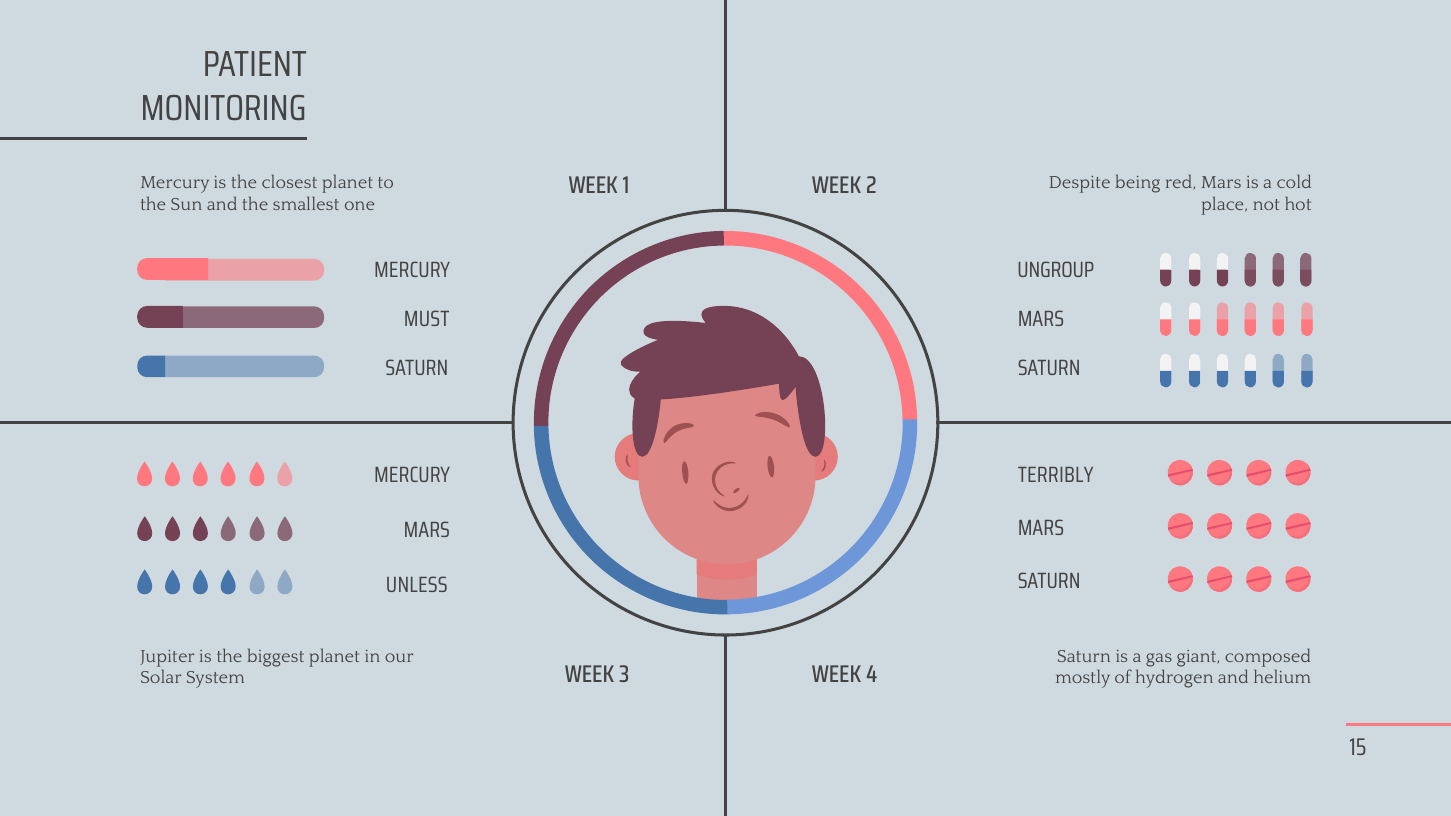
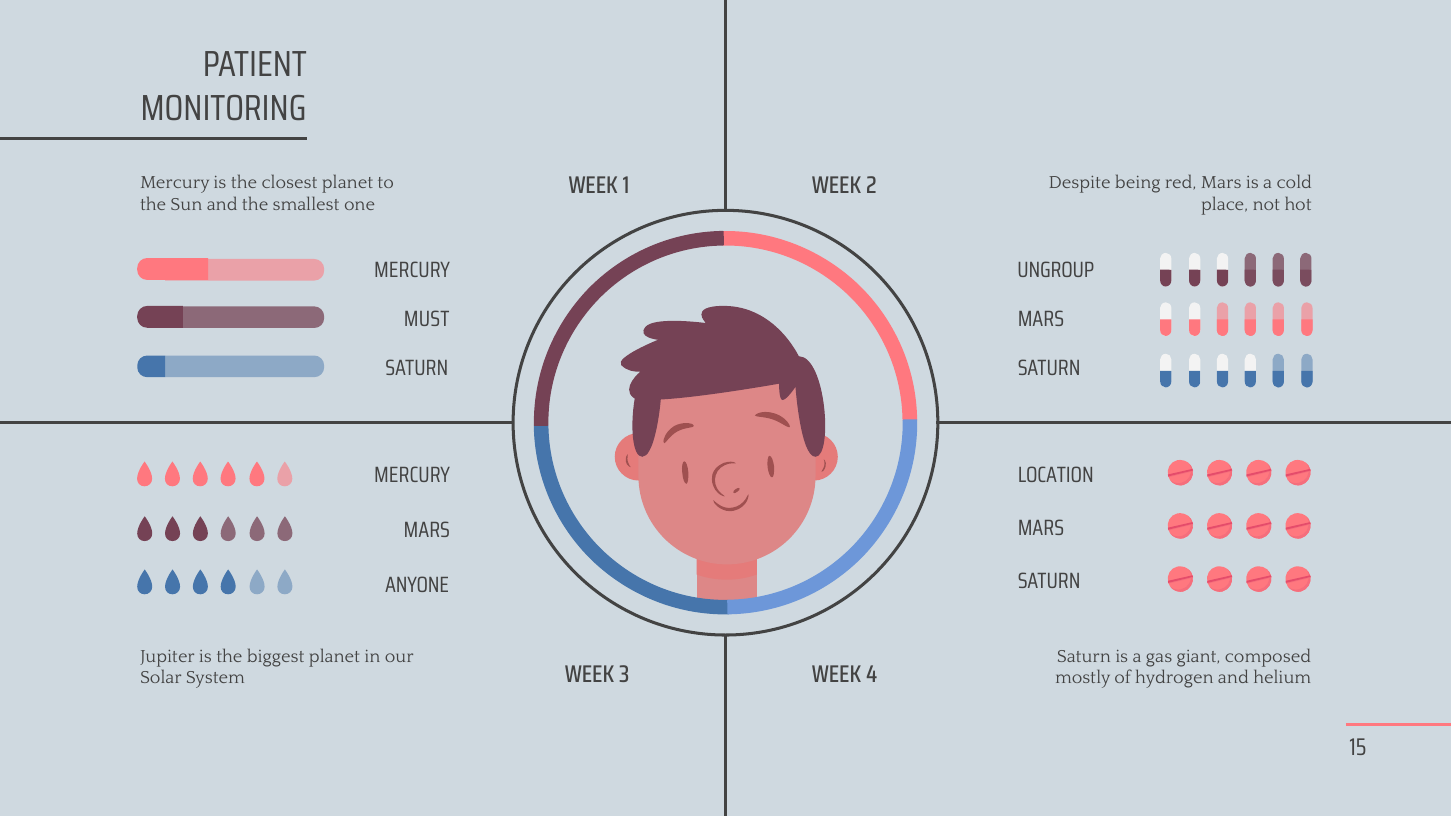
TERRIBLY: TERRIBLY -> LOCATION (1056, 475)
UNLESS: UNLESS -> ANYONE (417, 585)
